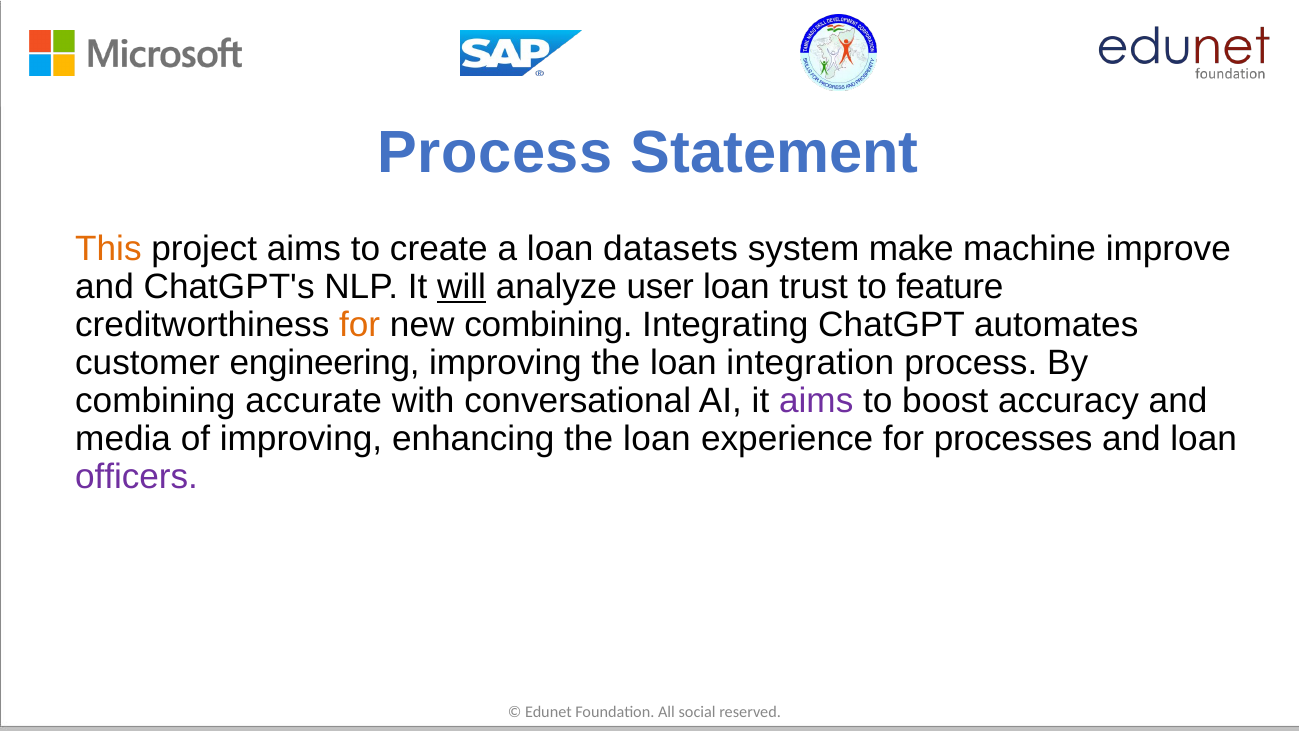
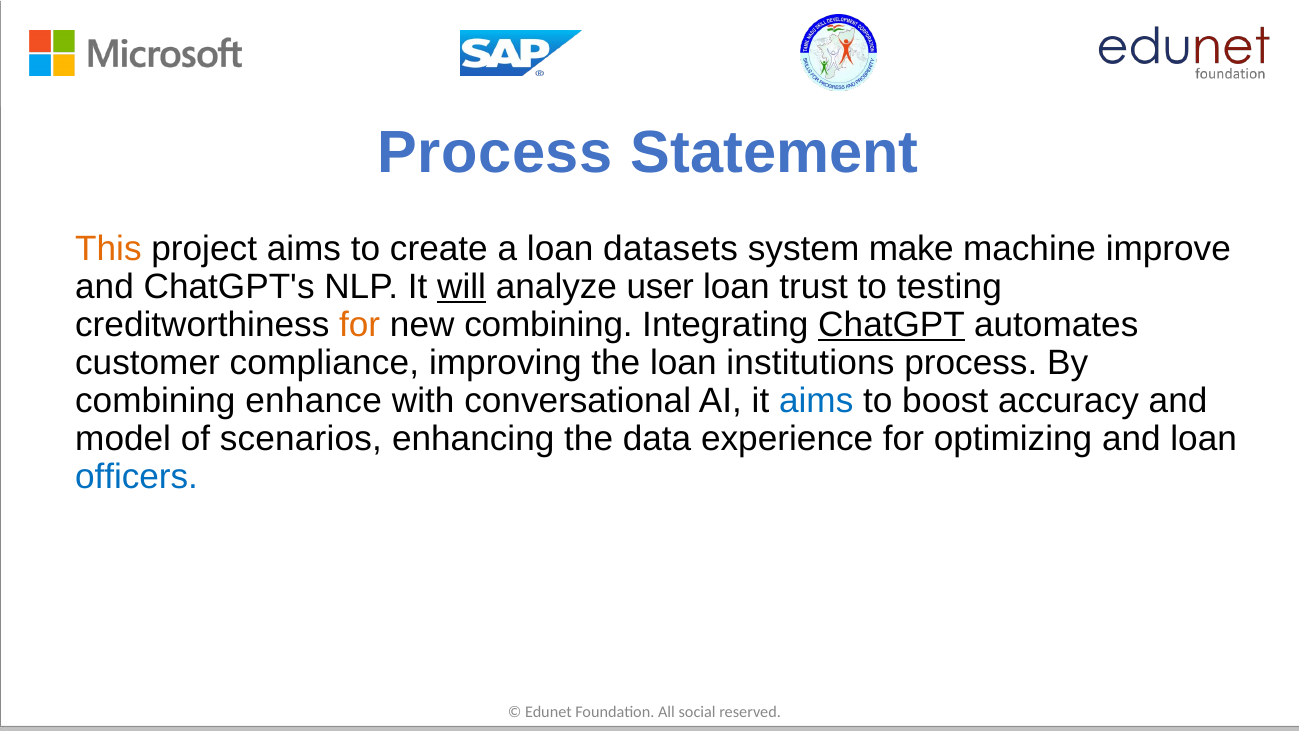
feature: feature -> testing (949, 287)
ChatGPT underline: none -> present (892, 325)
engineering: engineering -> compliance (324, 363)
integration: integration -> institutions (810, 363)
accurate: accurate -> enhance (314, 401)
aims colour: purple -> blue (816, 401)
media: media -> model (123, 439)
of improving: improving -> scenarios (301, 439)
enhancing the loan: loan -> data (657, 439)
processes: processes -> optimizing (1013, 439)
officers colour: purple -> blue (136, 477)
